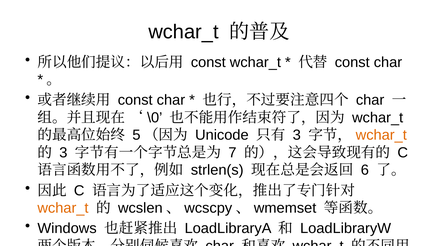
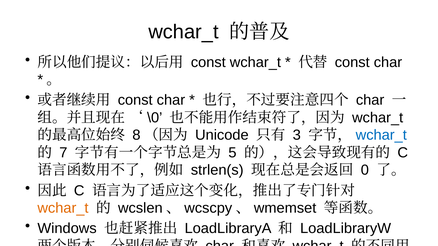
5: 5 -> 8 (136, 135)
wchar_t colour: orange -> blue (381, 135)
3: 3 -> 7 (63, 153)
7: 7 -> 5 (232, 153)
6: 6 -> 0 (365, 170)
